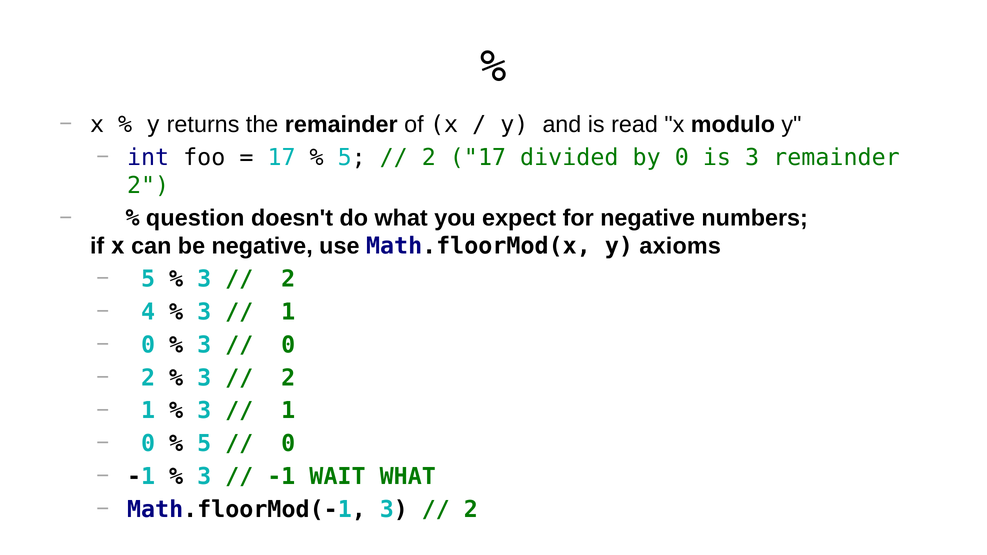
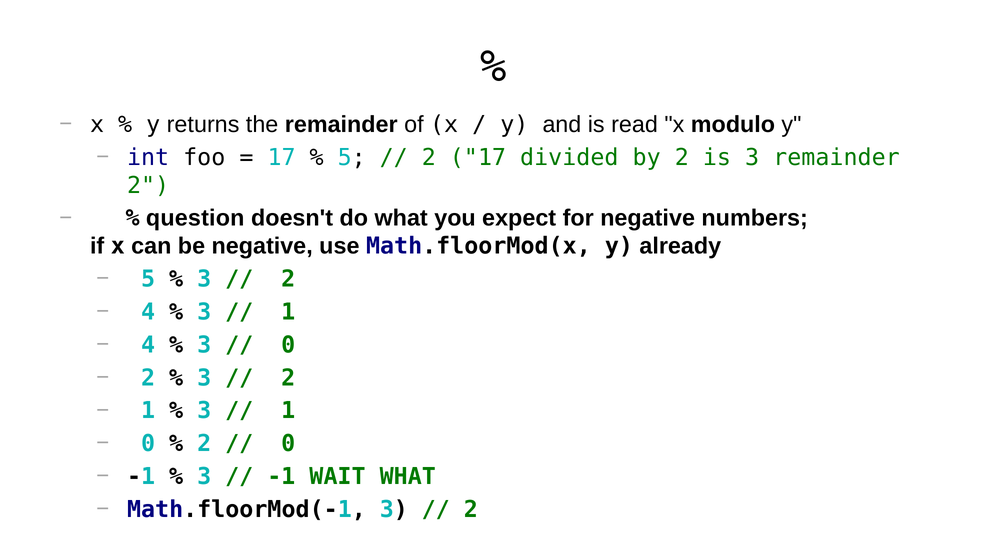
by 0: 0 -> 2 (682, 157)
axioms: axioms -> already (680, 246)
0: 0 -> 4 (148, 345)
5: 5 -> 2 (204, 444)
